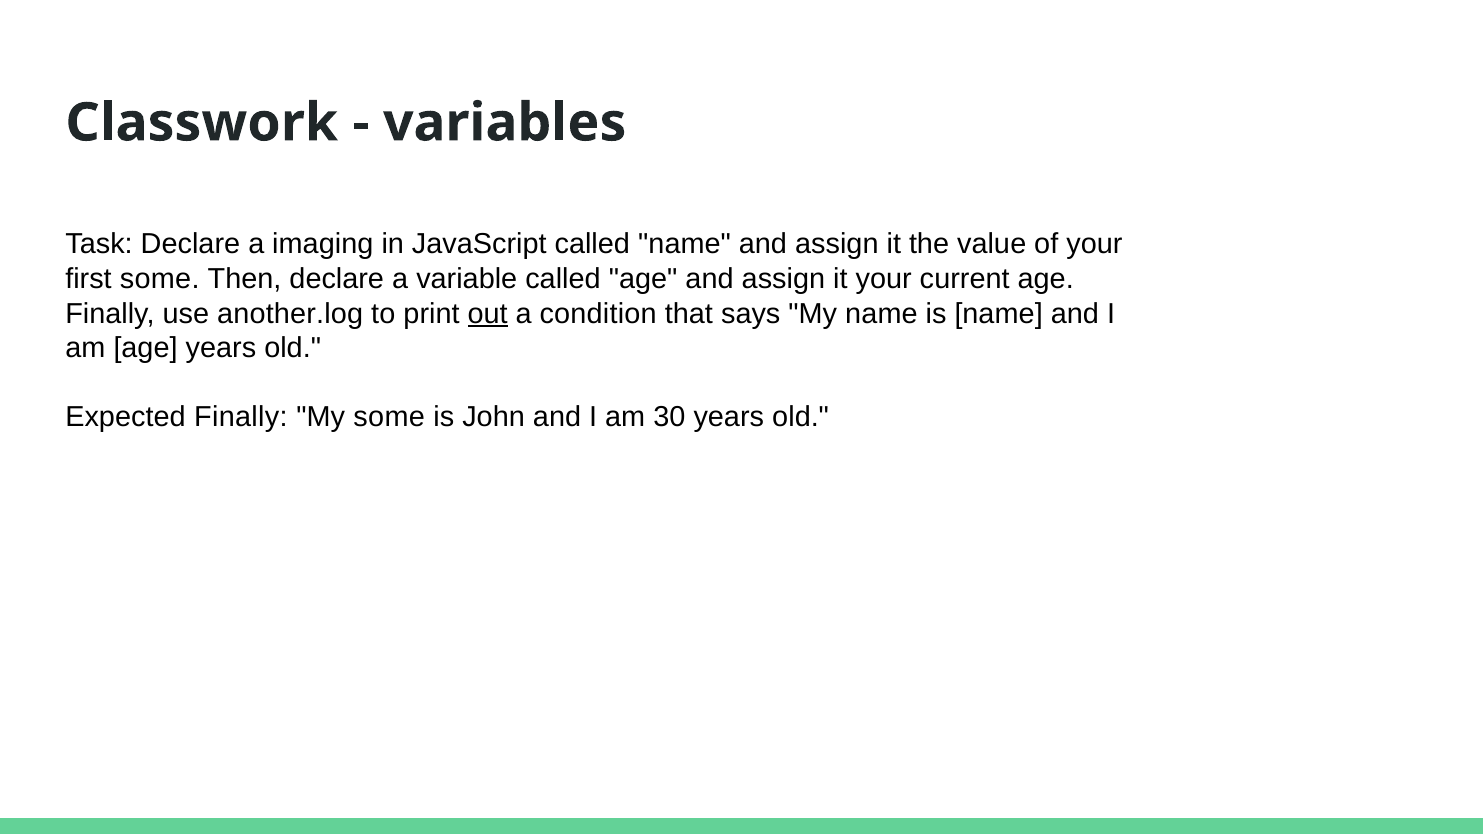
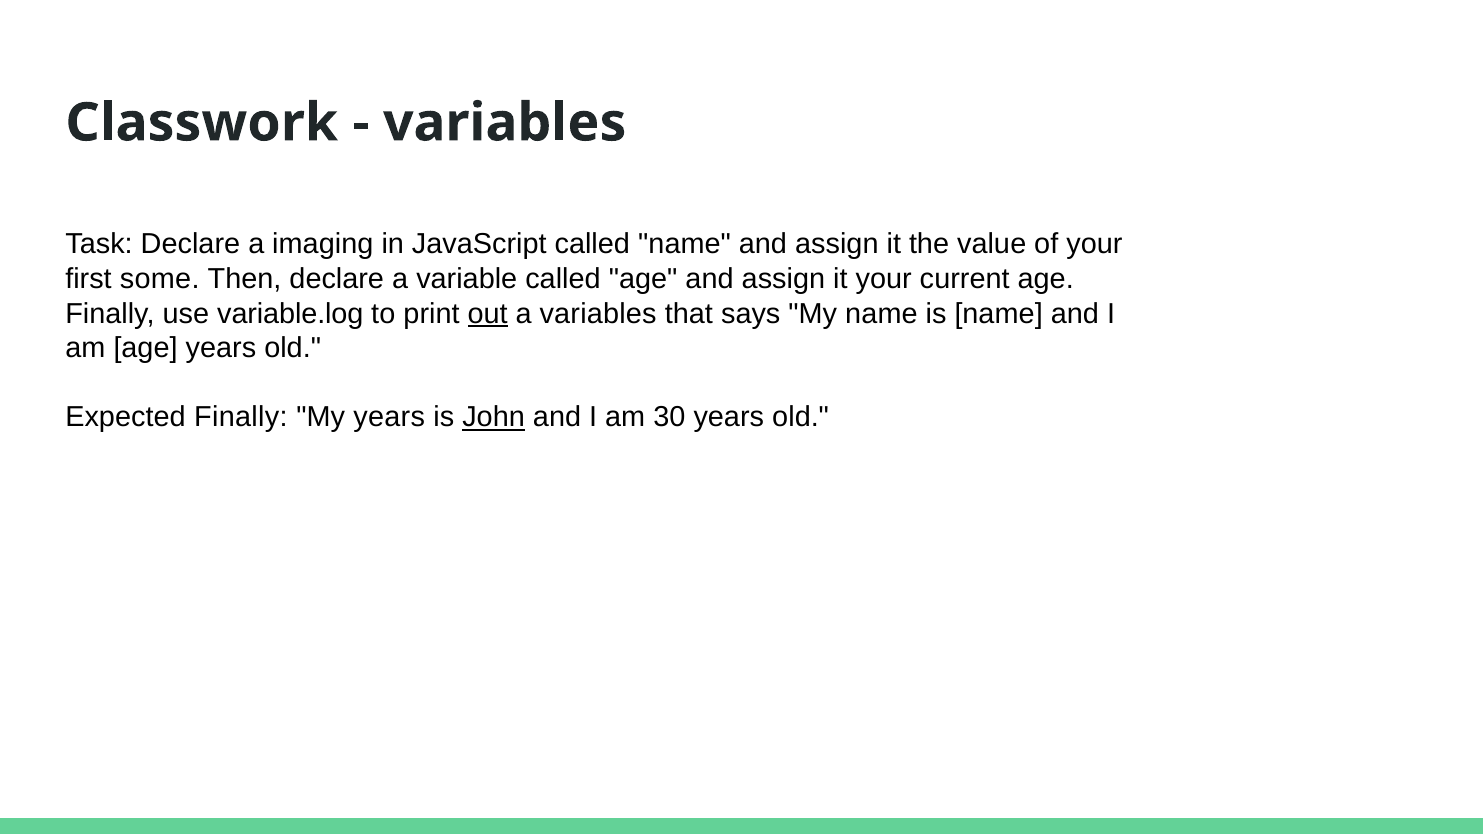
another.log: another.log -> variable.log (290, 314)
a condition: condition -> variables (598, 314)
My some: some -> years (389, 417)
John underline: none -> present (494, 417)
